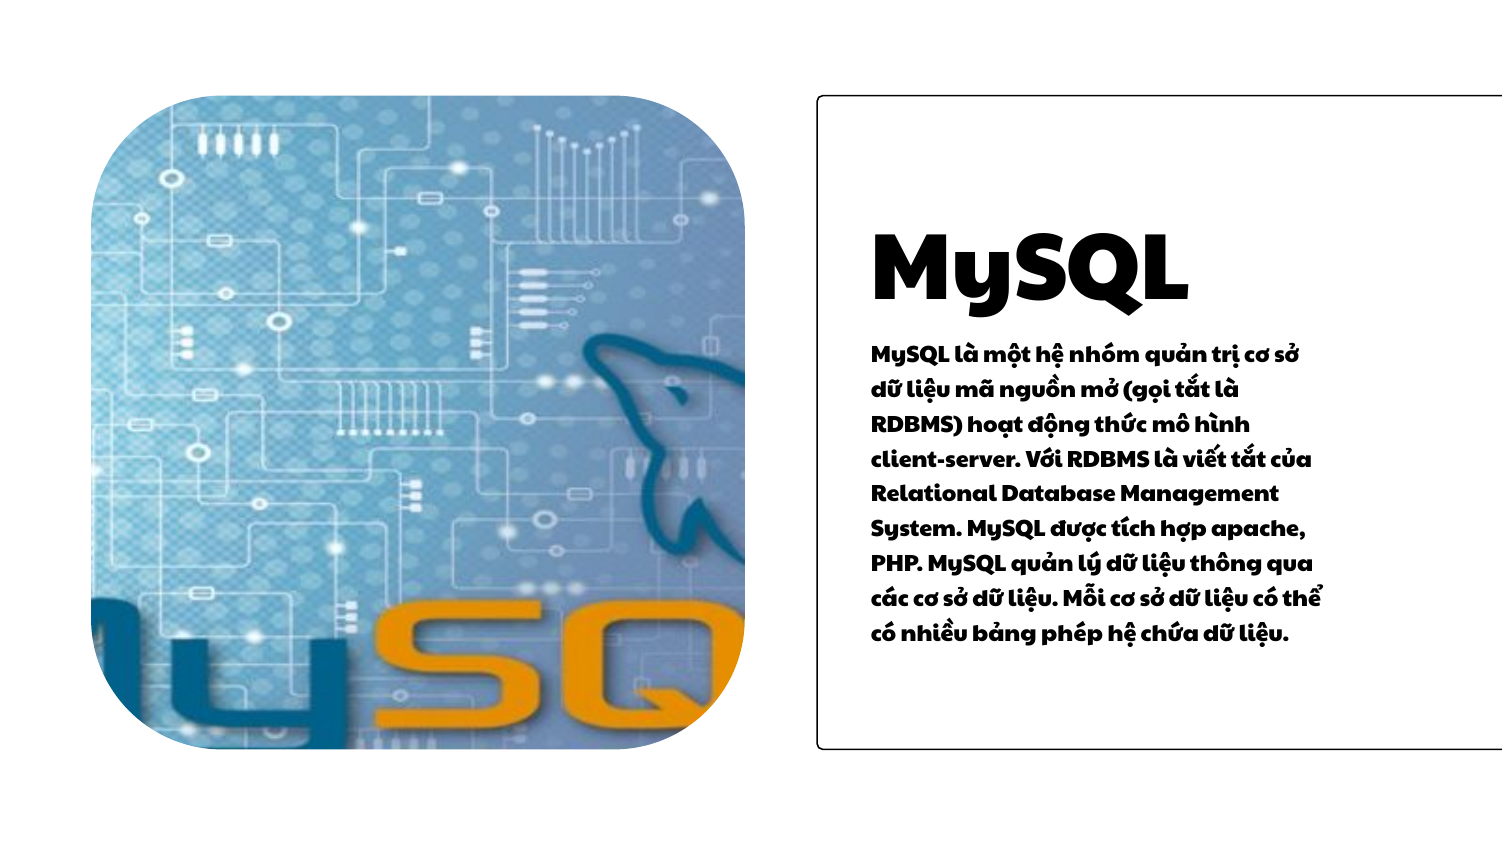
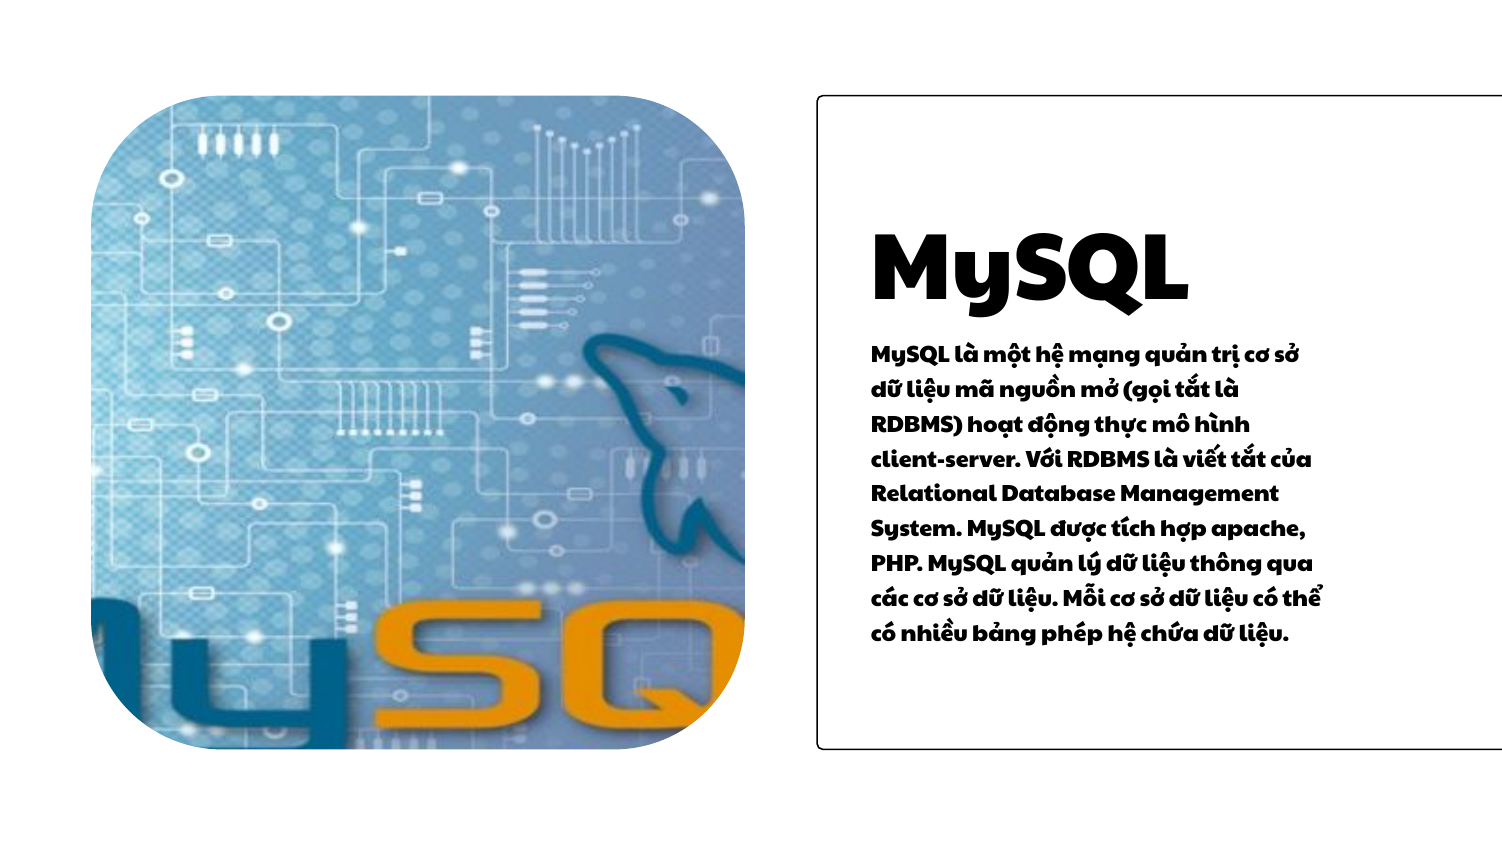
nhóm: nhóm -> mạng (1105, 355)
thức: thức -> thực (1121, 425)
